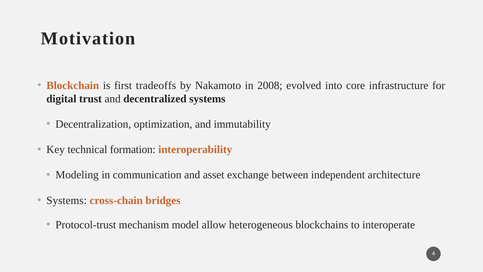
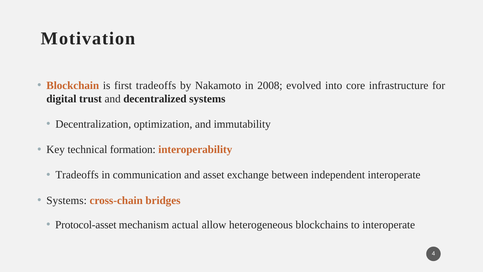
Modeling: Modeling -> Tradeoffs (77, 175)
independent architecture: architecture -> interoperate (394, 175)
Protocol-trust: Protocol-trust -> Protocol-asset (86, 224)
model: model -> actual (185, 224)
